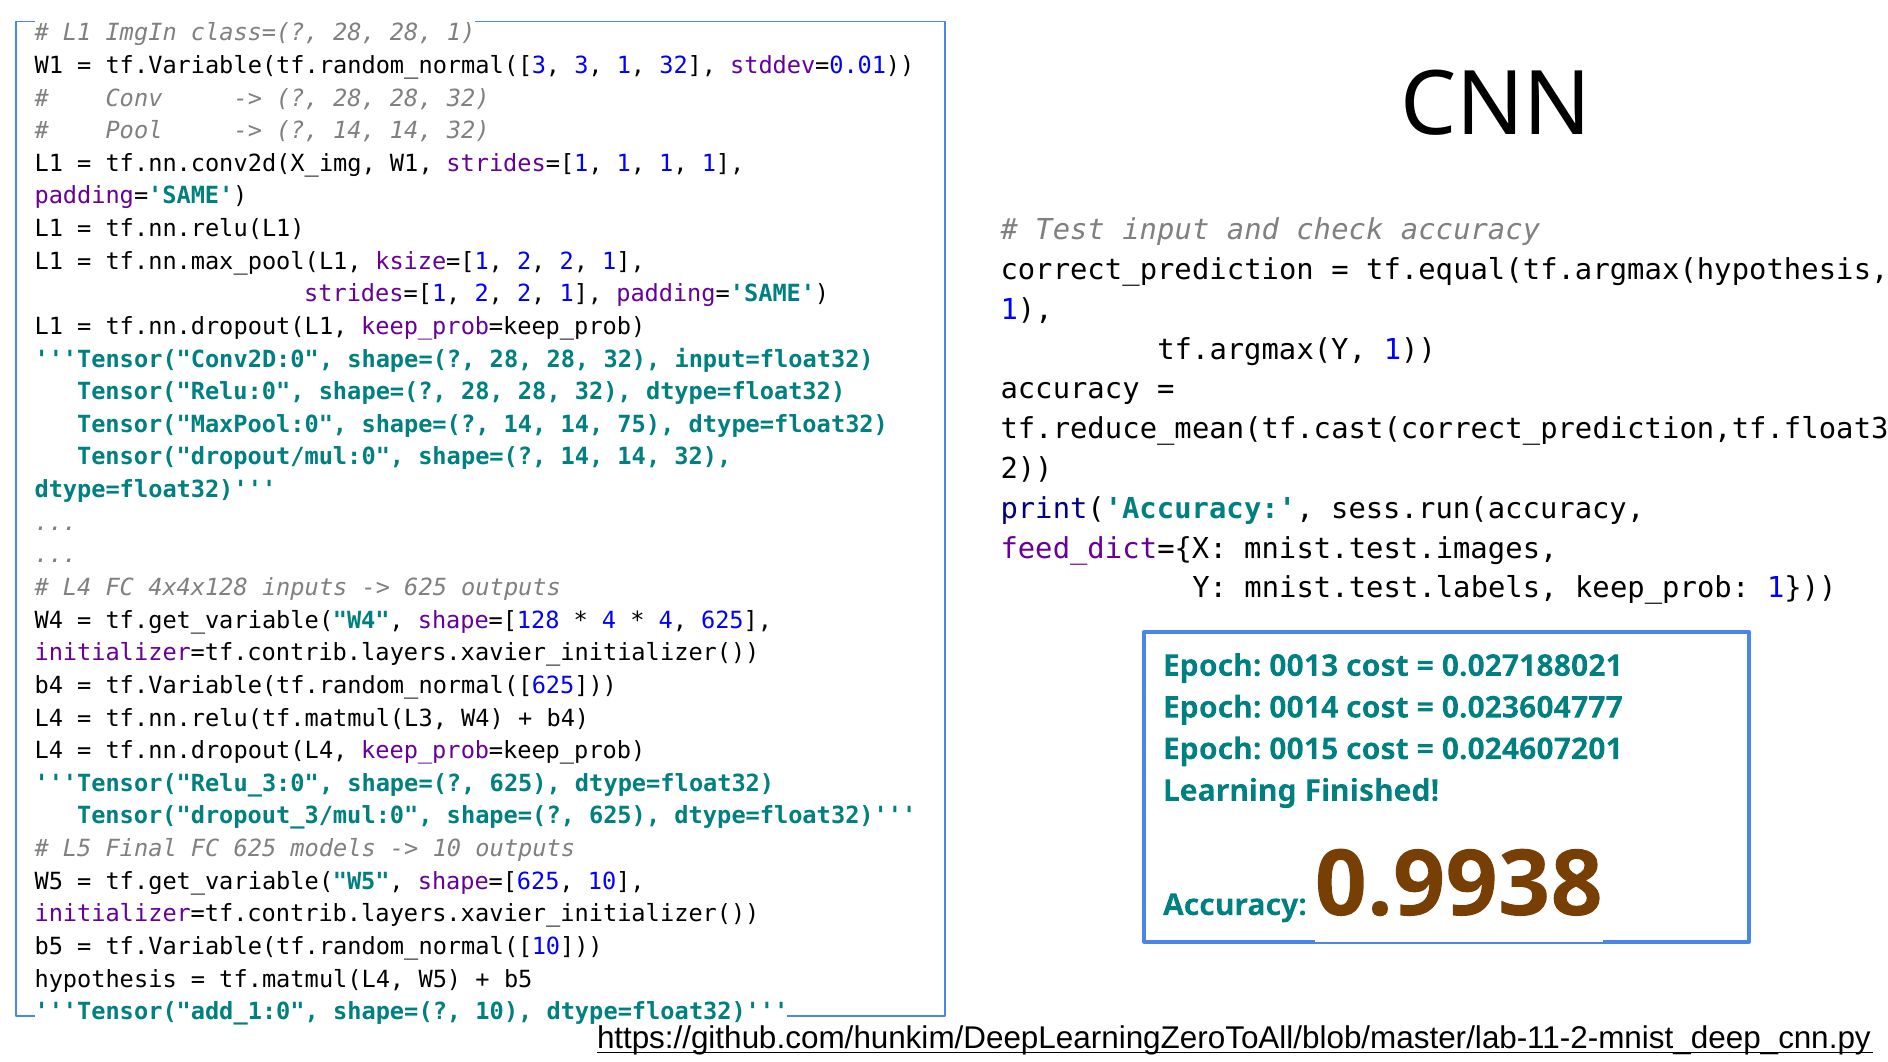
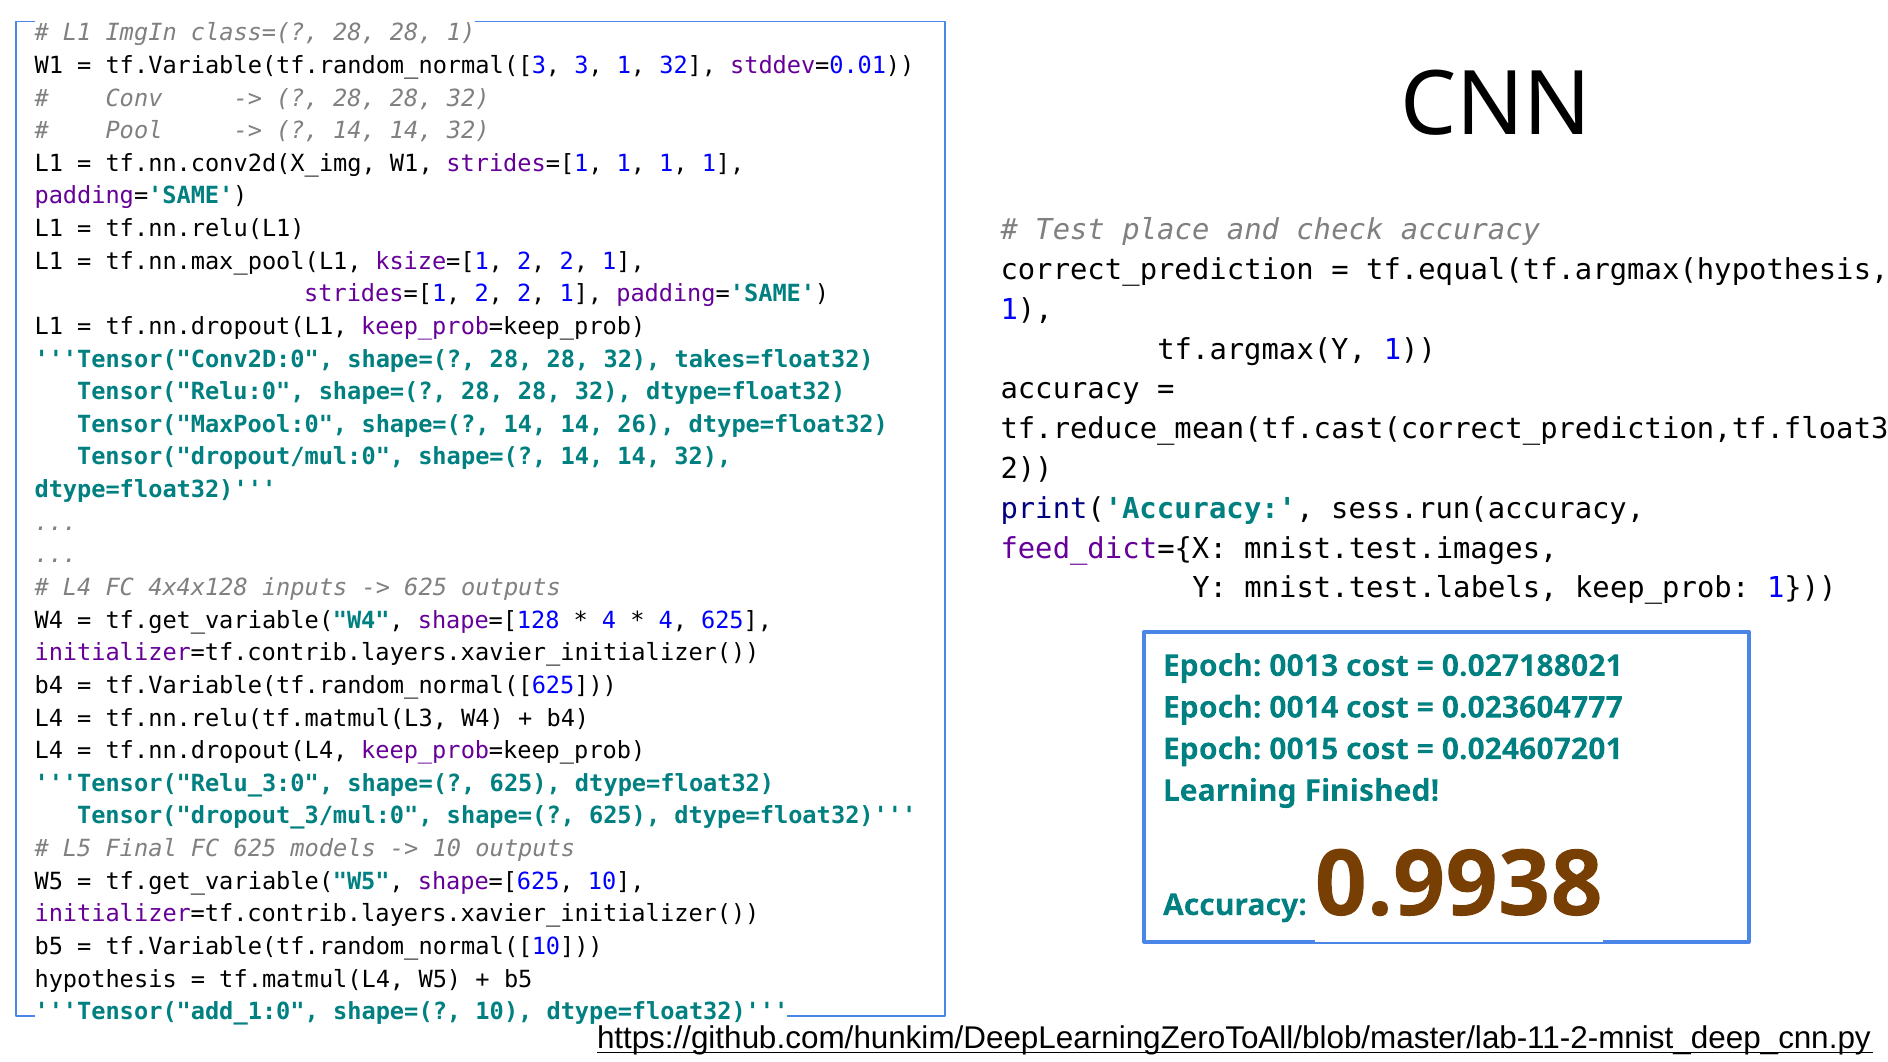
input: input -> place (1166, 230)
input=float32: input=float32 -> takes=float32 (774, 359)
75: 75 -> 26 (646, 425)
